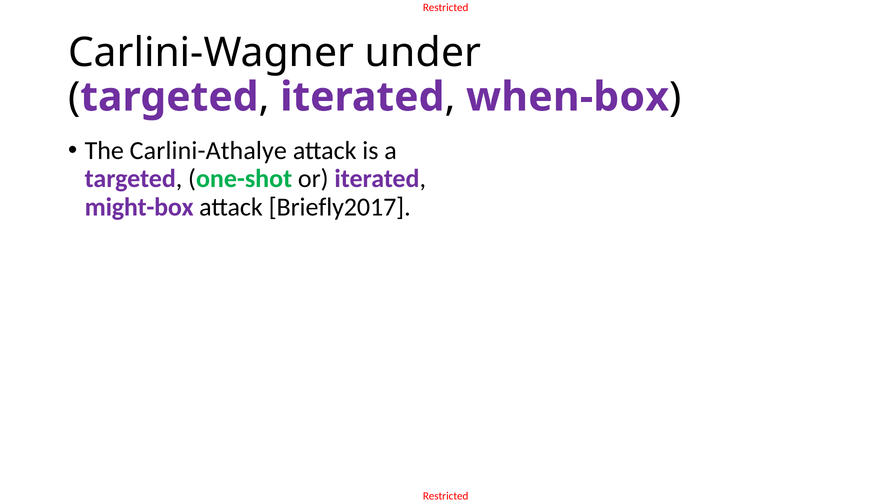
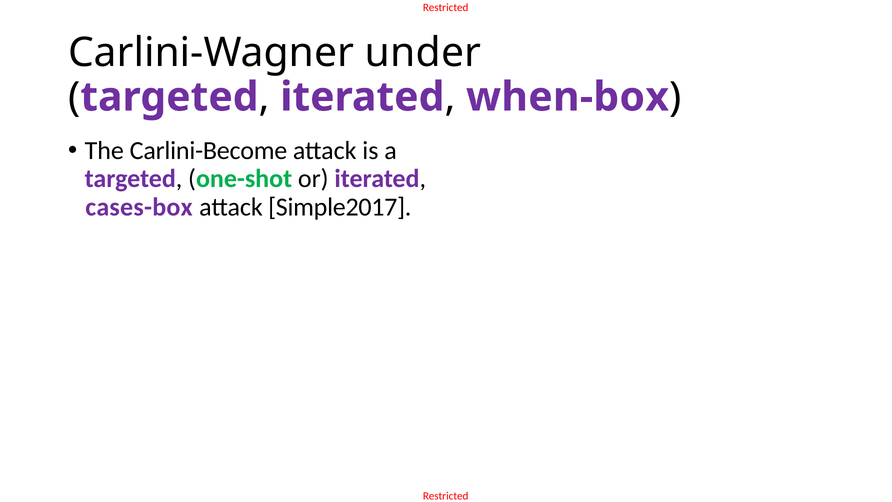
Carlini-Athalye: Carlini-Athalye -> Carlini-Become (208, 151)
might-box: might-box -> cases-box (139, 207)
Briefly2017: Briefly2017 -> Simple2017 (340, 207)
